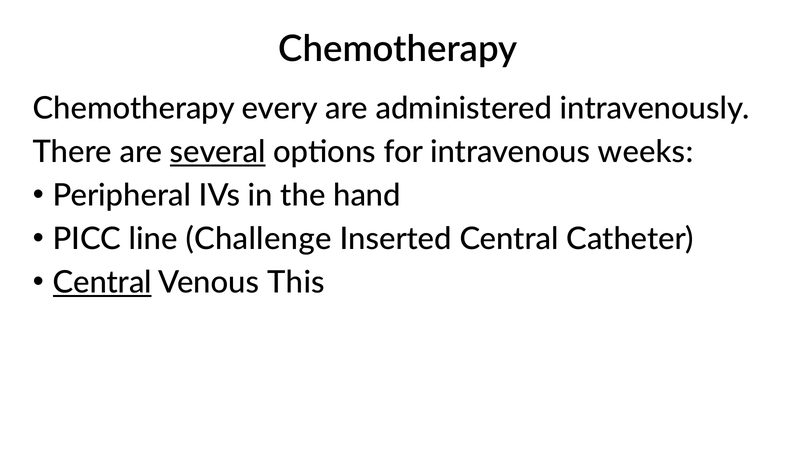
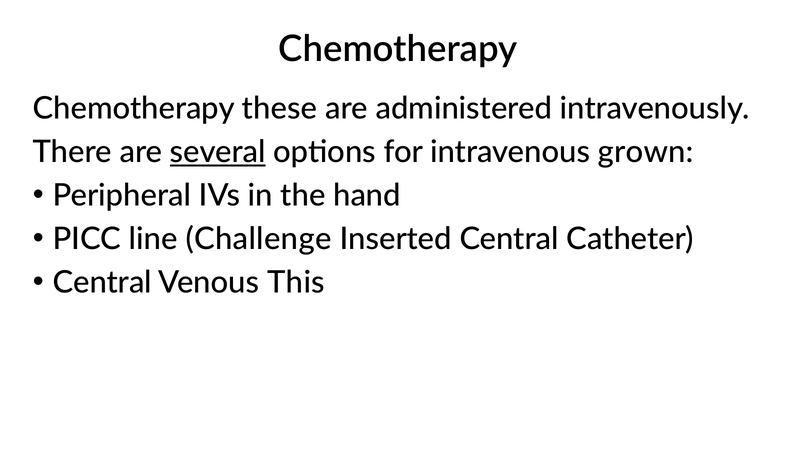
every: every -> these (279, 109)
weeks: weeks -> grown (646, 152)
Central underline: present -> none (102, 283)
